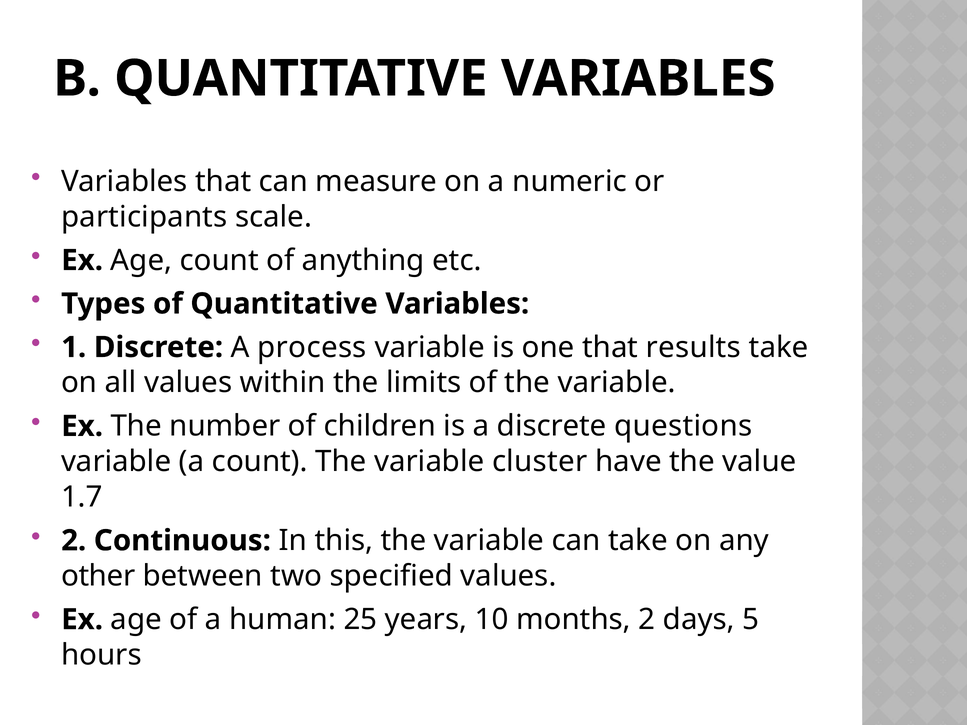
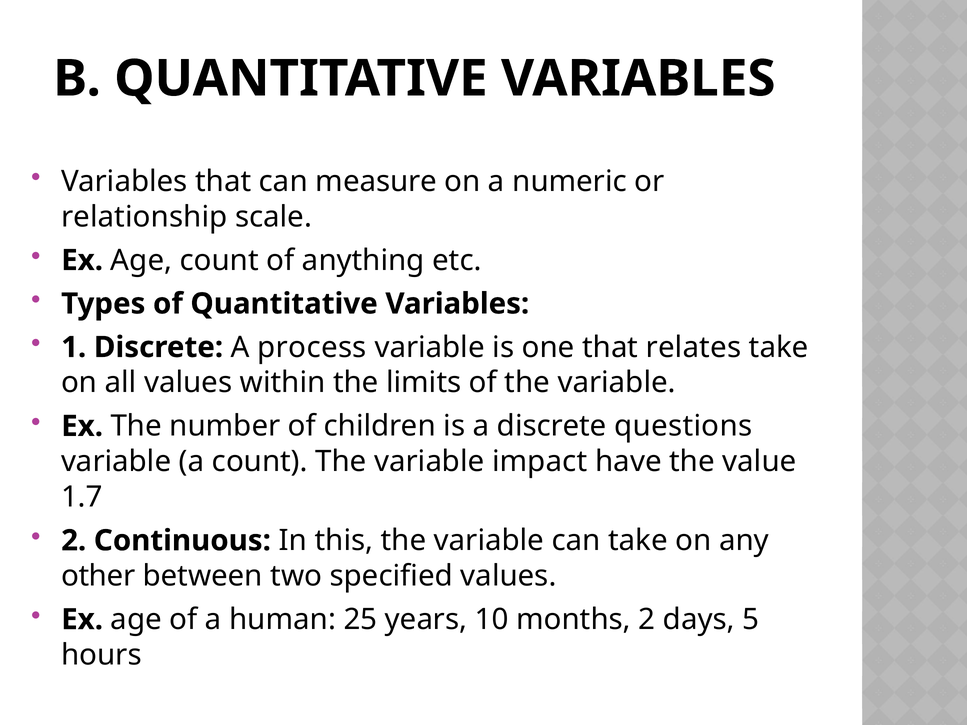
participants: participants -> relationship (144, 217)
results: results -> relates (693, 347)
cluster: cluster -> impact (540, 462)
